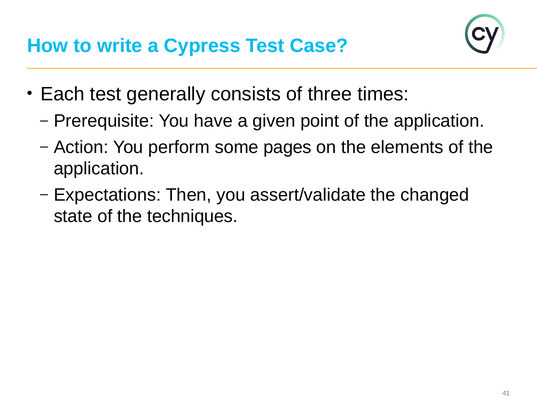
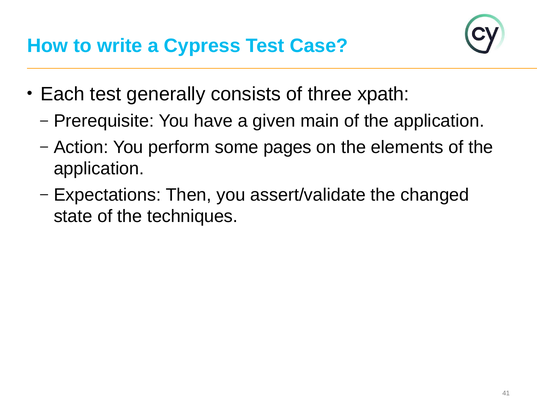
times: times -> xpath (383, 94)
point: point -> main (320, 121)
